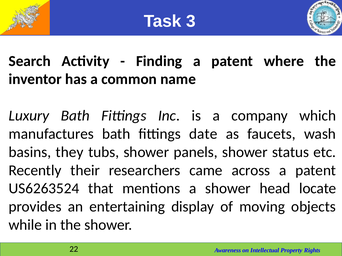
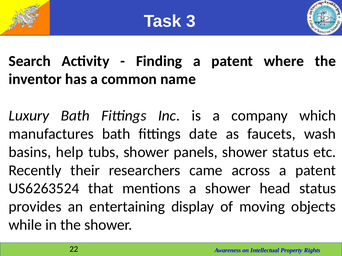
they: they -> help (70, 152)
head locate: locate -> status (318, 189)
